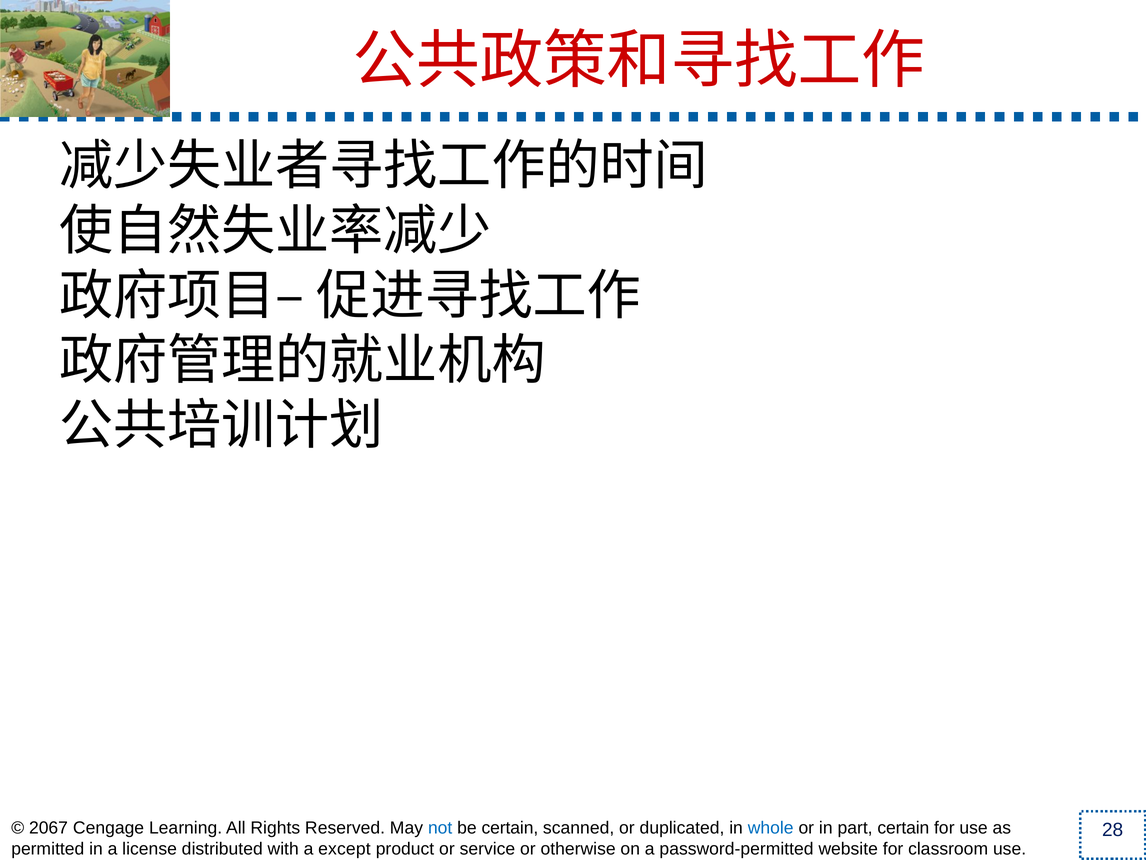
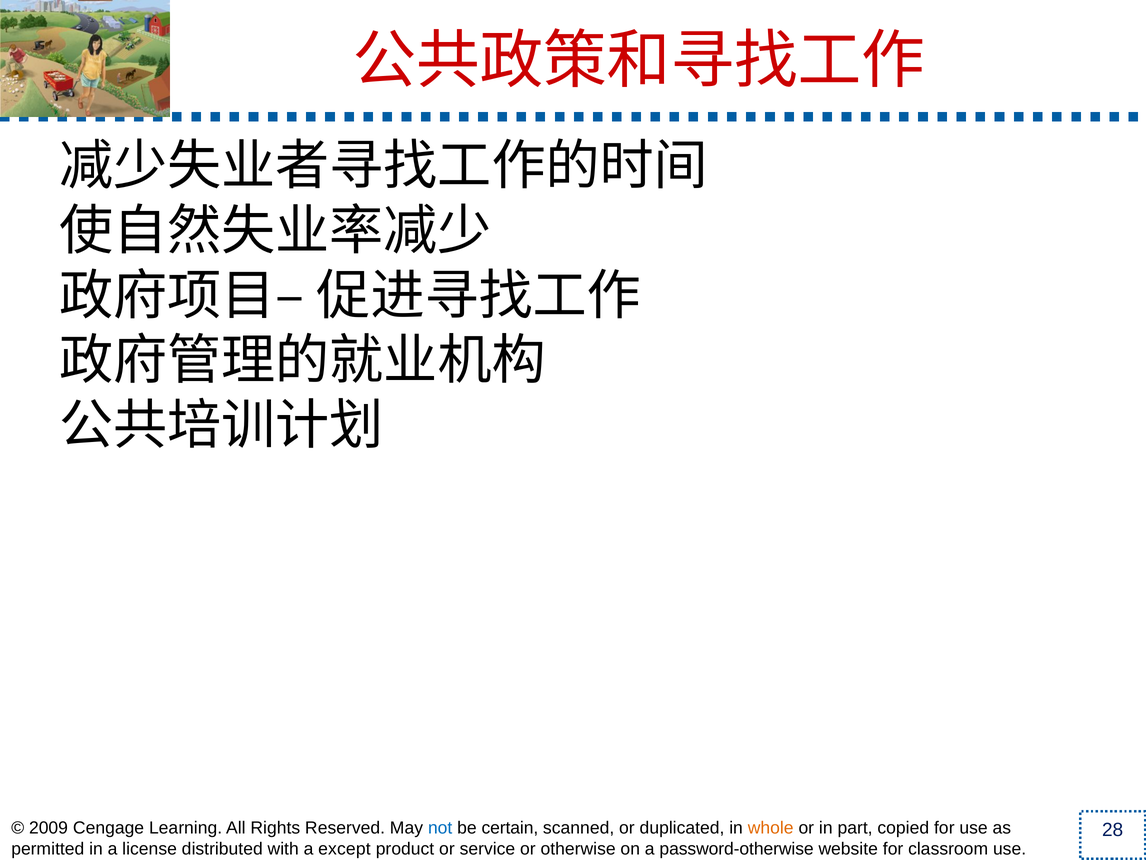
2067: 2067 -> 2009 (48, 827)
whole colour: blue -> orange (771, 827)
part certain: certain -> copied (903, 827)
password-permitted: password-permitted -> password-otherwise (737, 848)
